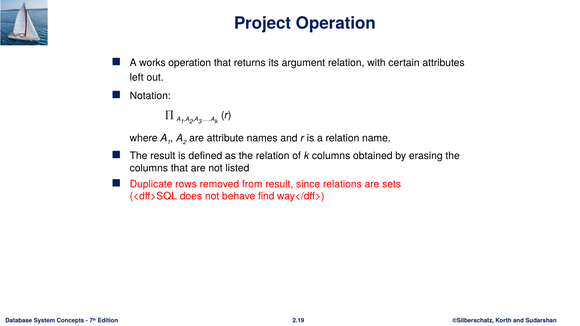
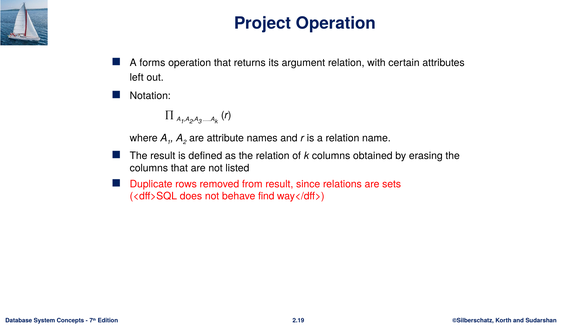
works: works -> forms (152, 63)
